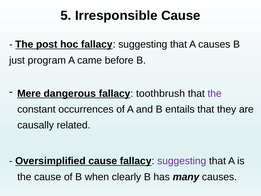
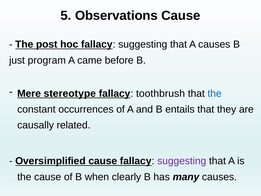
Irresponsible: Irresponsible -> Observations (116, 15)
dangerous: dangerous -> stereotype (70, 93)
the colour: purple -> blue (215, 93)
